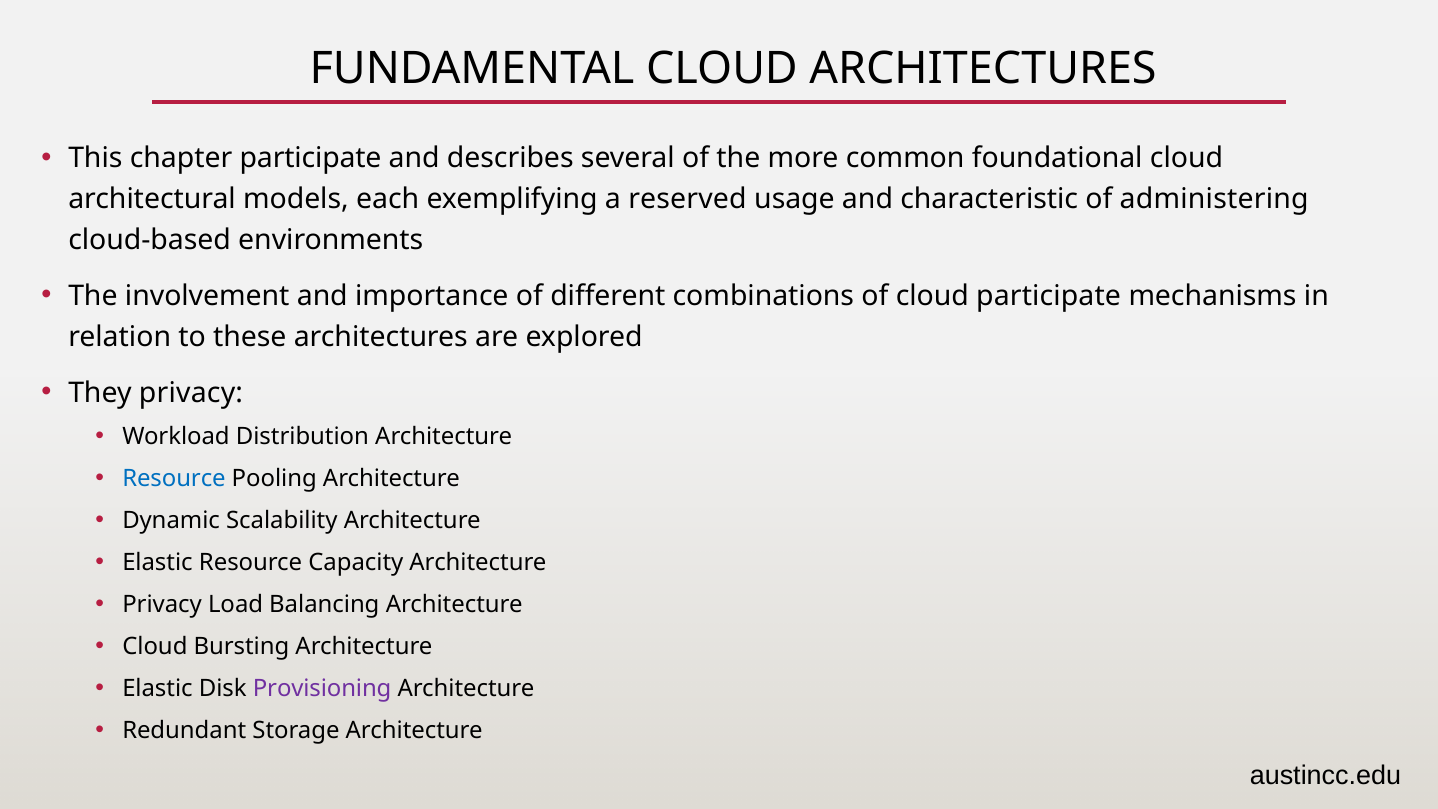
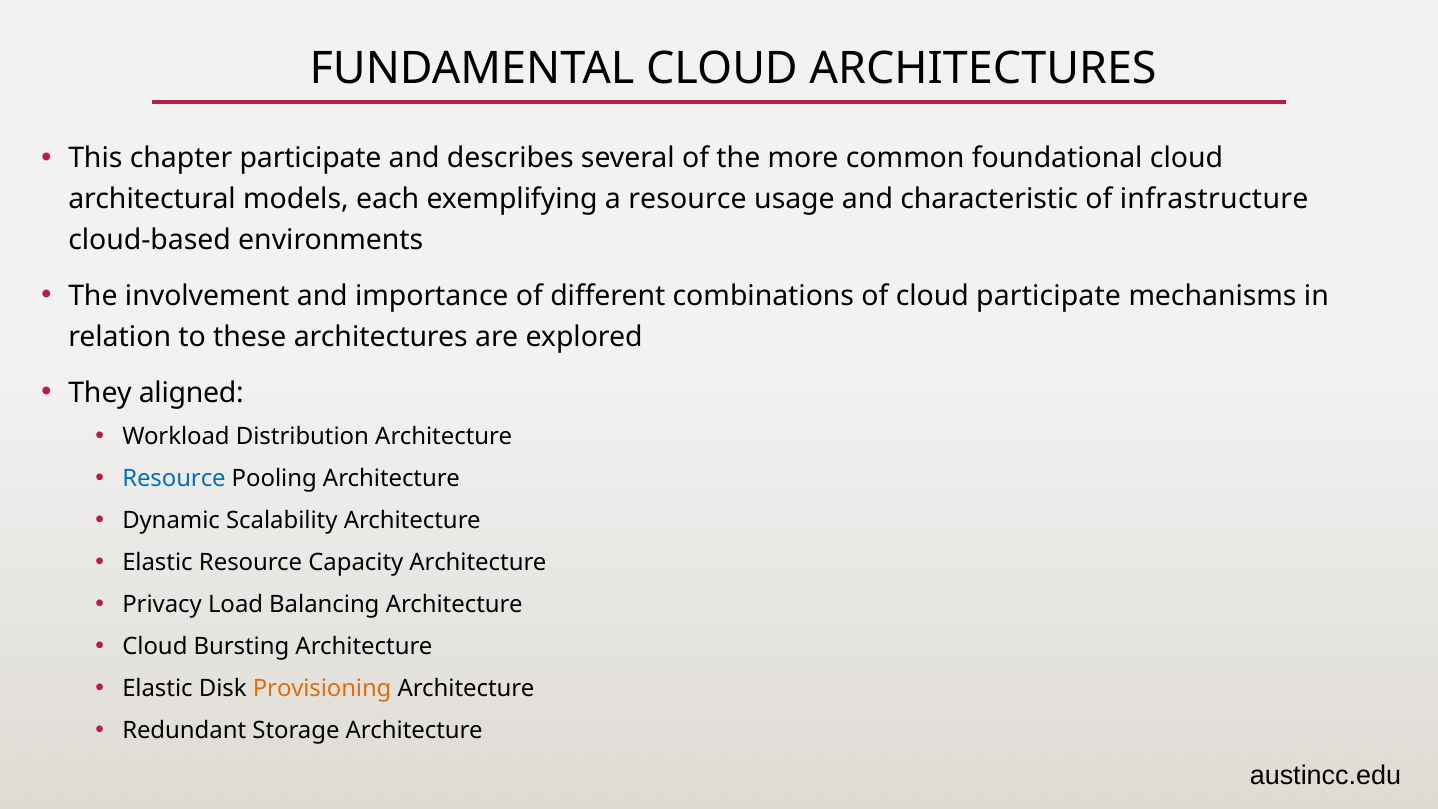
a reserved: reserved -> resource (688, 199)
administering: administering -> infrastructure (1214, 199)
They privacy: privacy -> aligned (191, 393)
Provisioning colour: purple -> orange (322, 689)
